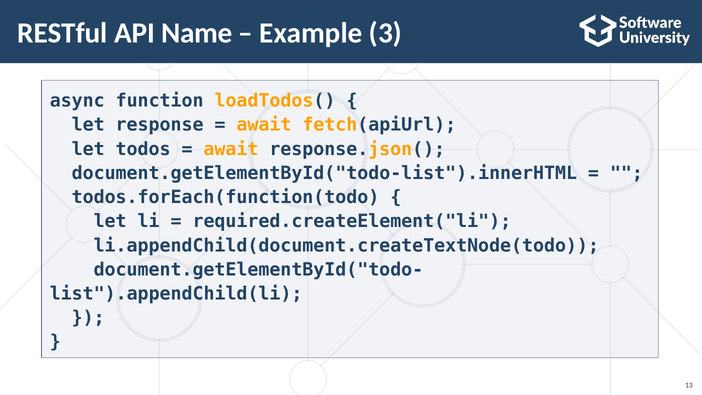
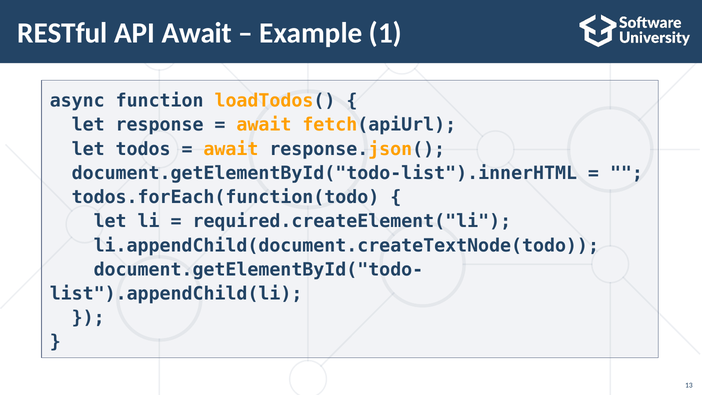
API Name: Name -> Await (197, 33)
3: 3 -> 1 (385, 33)
